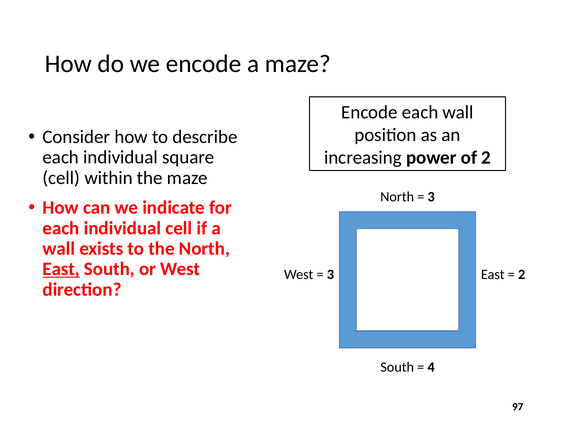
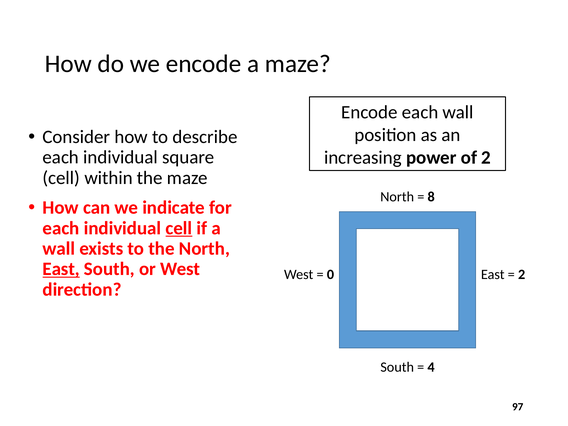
3: 3 -> 8 (431, 197)
cell underline: none -> present (179, 228)
3: 3 -> 0 (330, 274)
